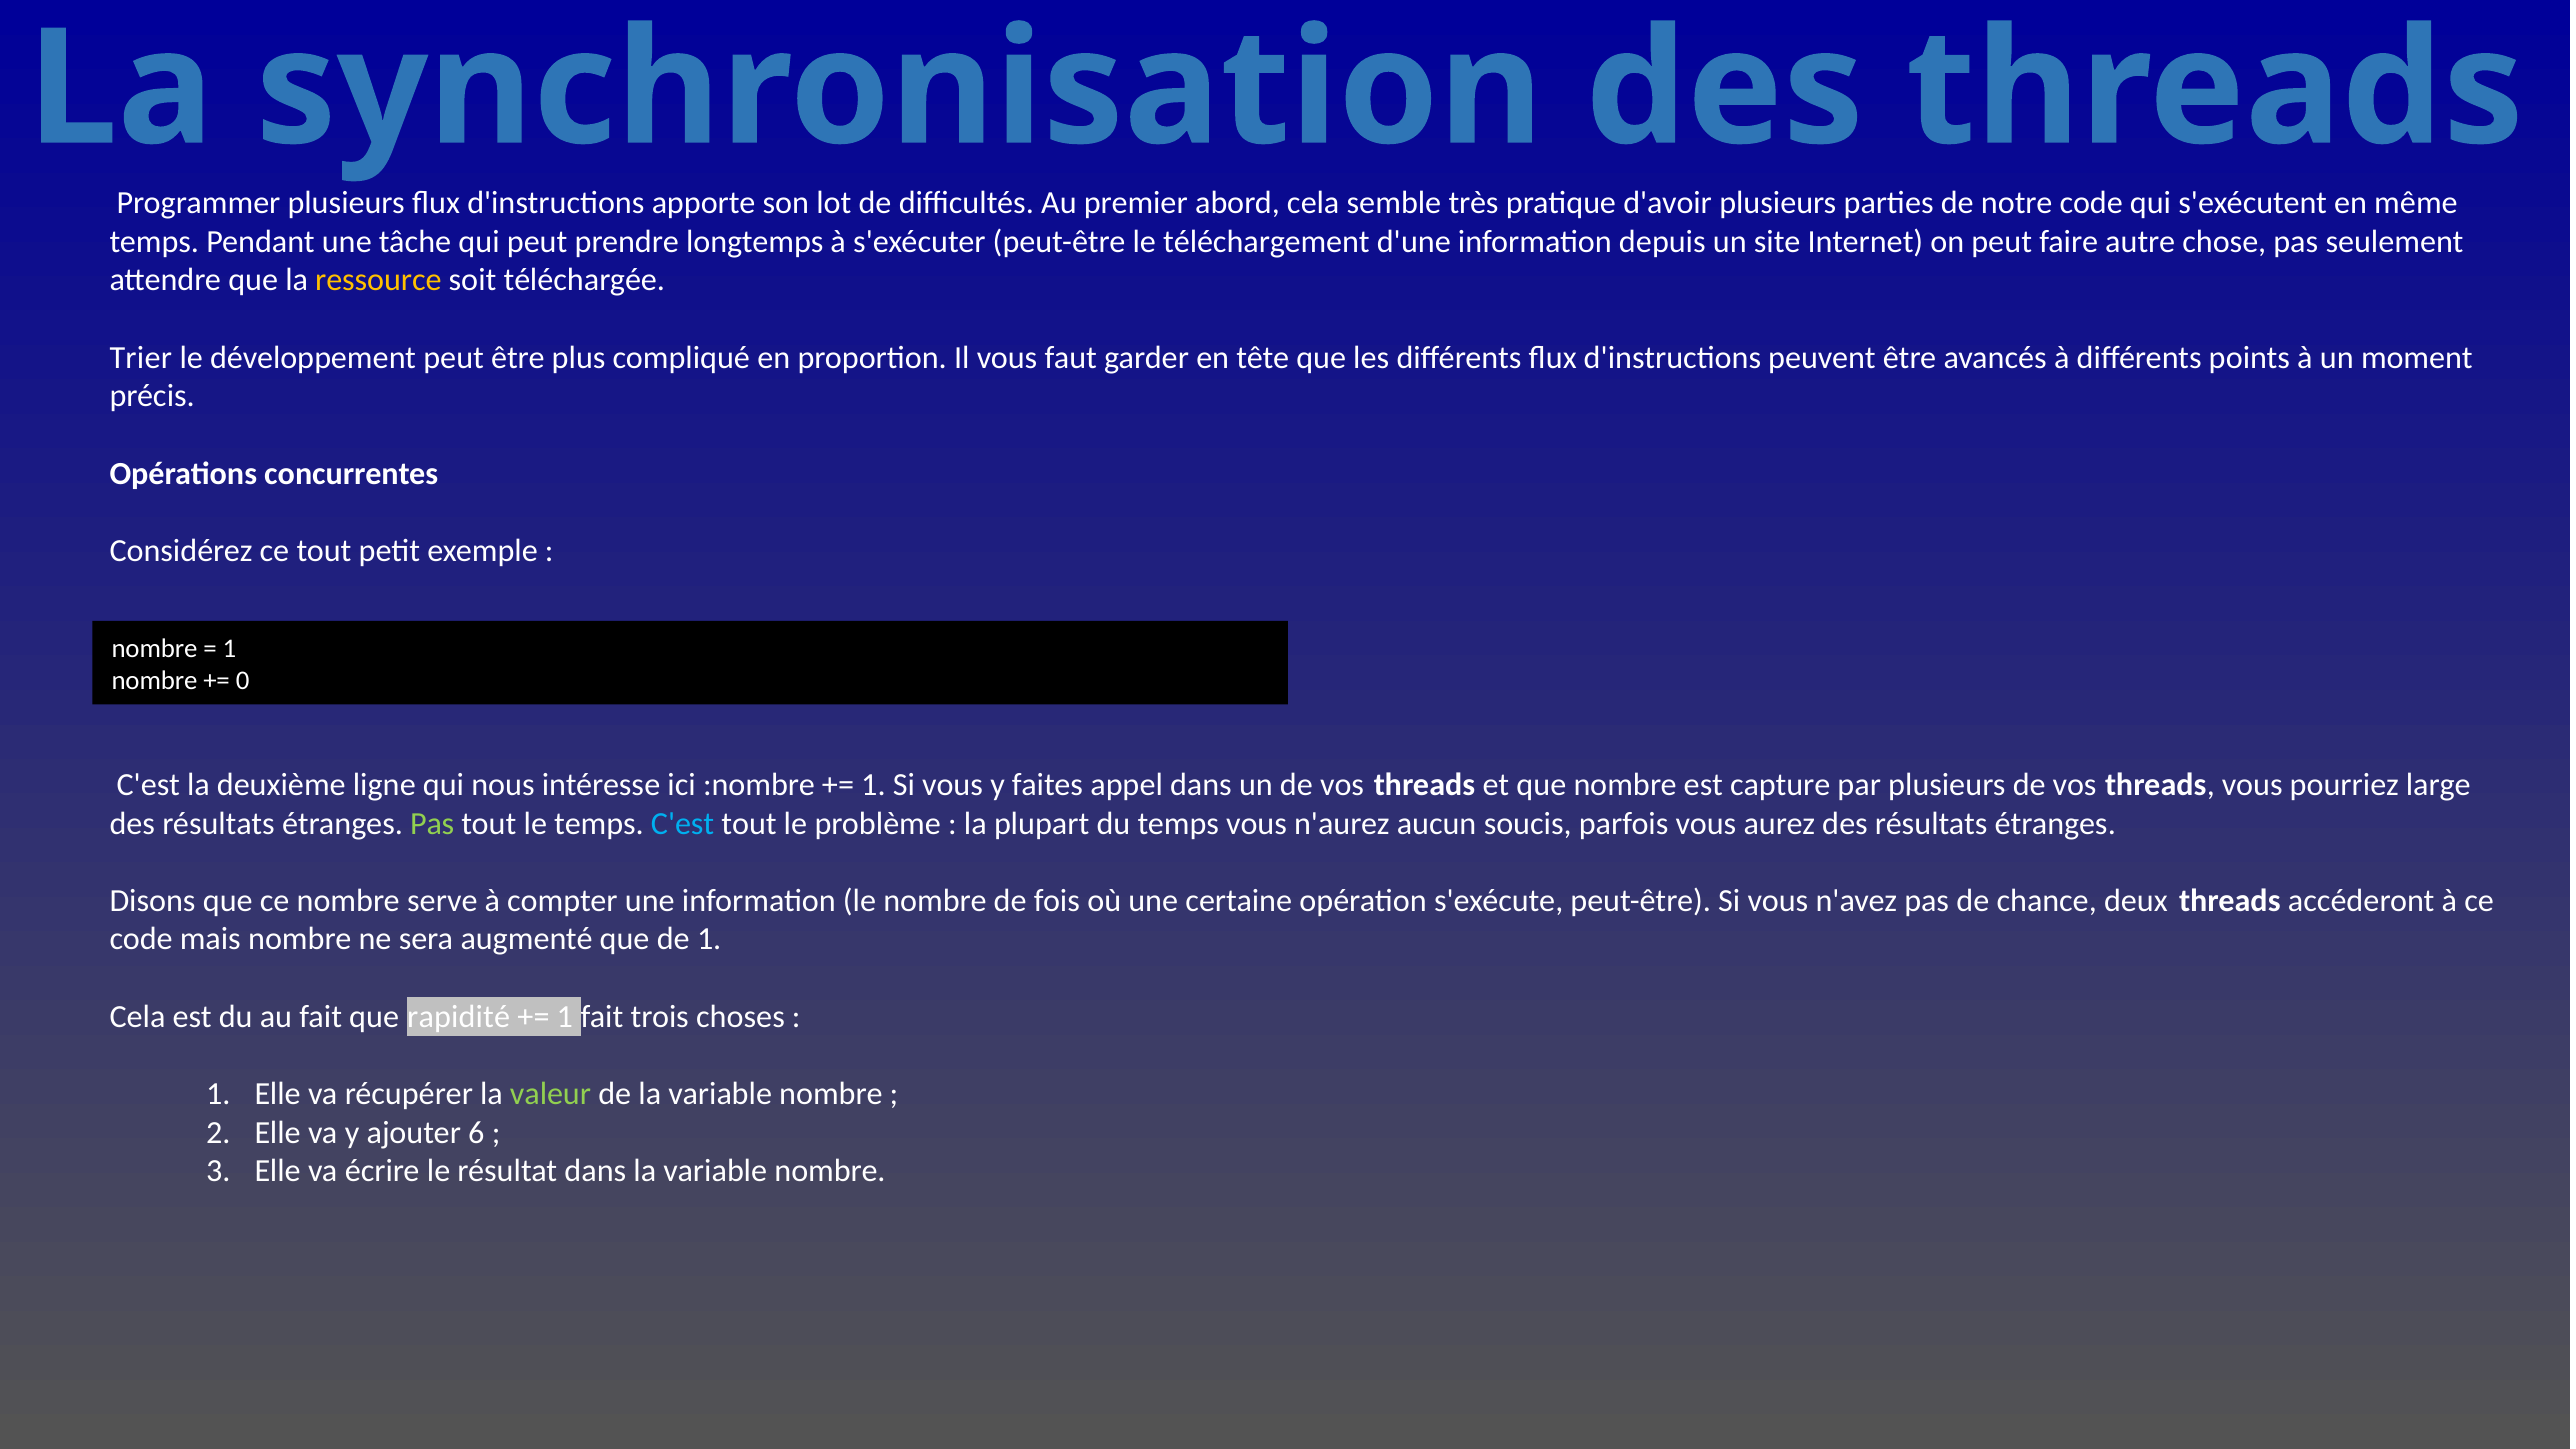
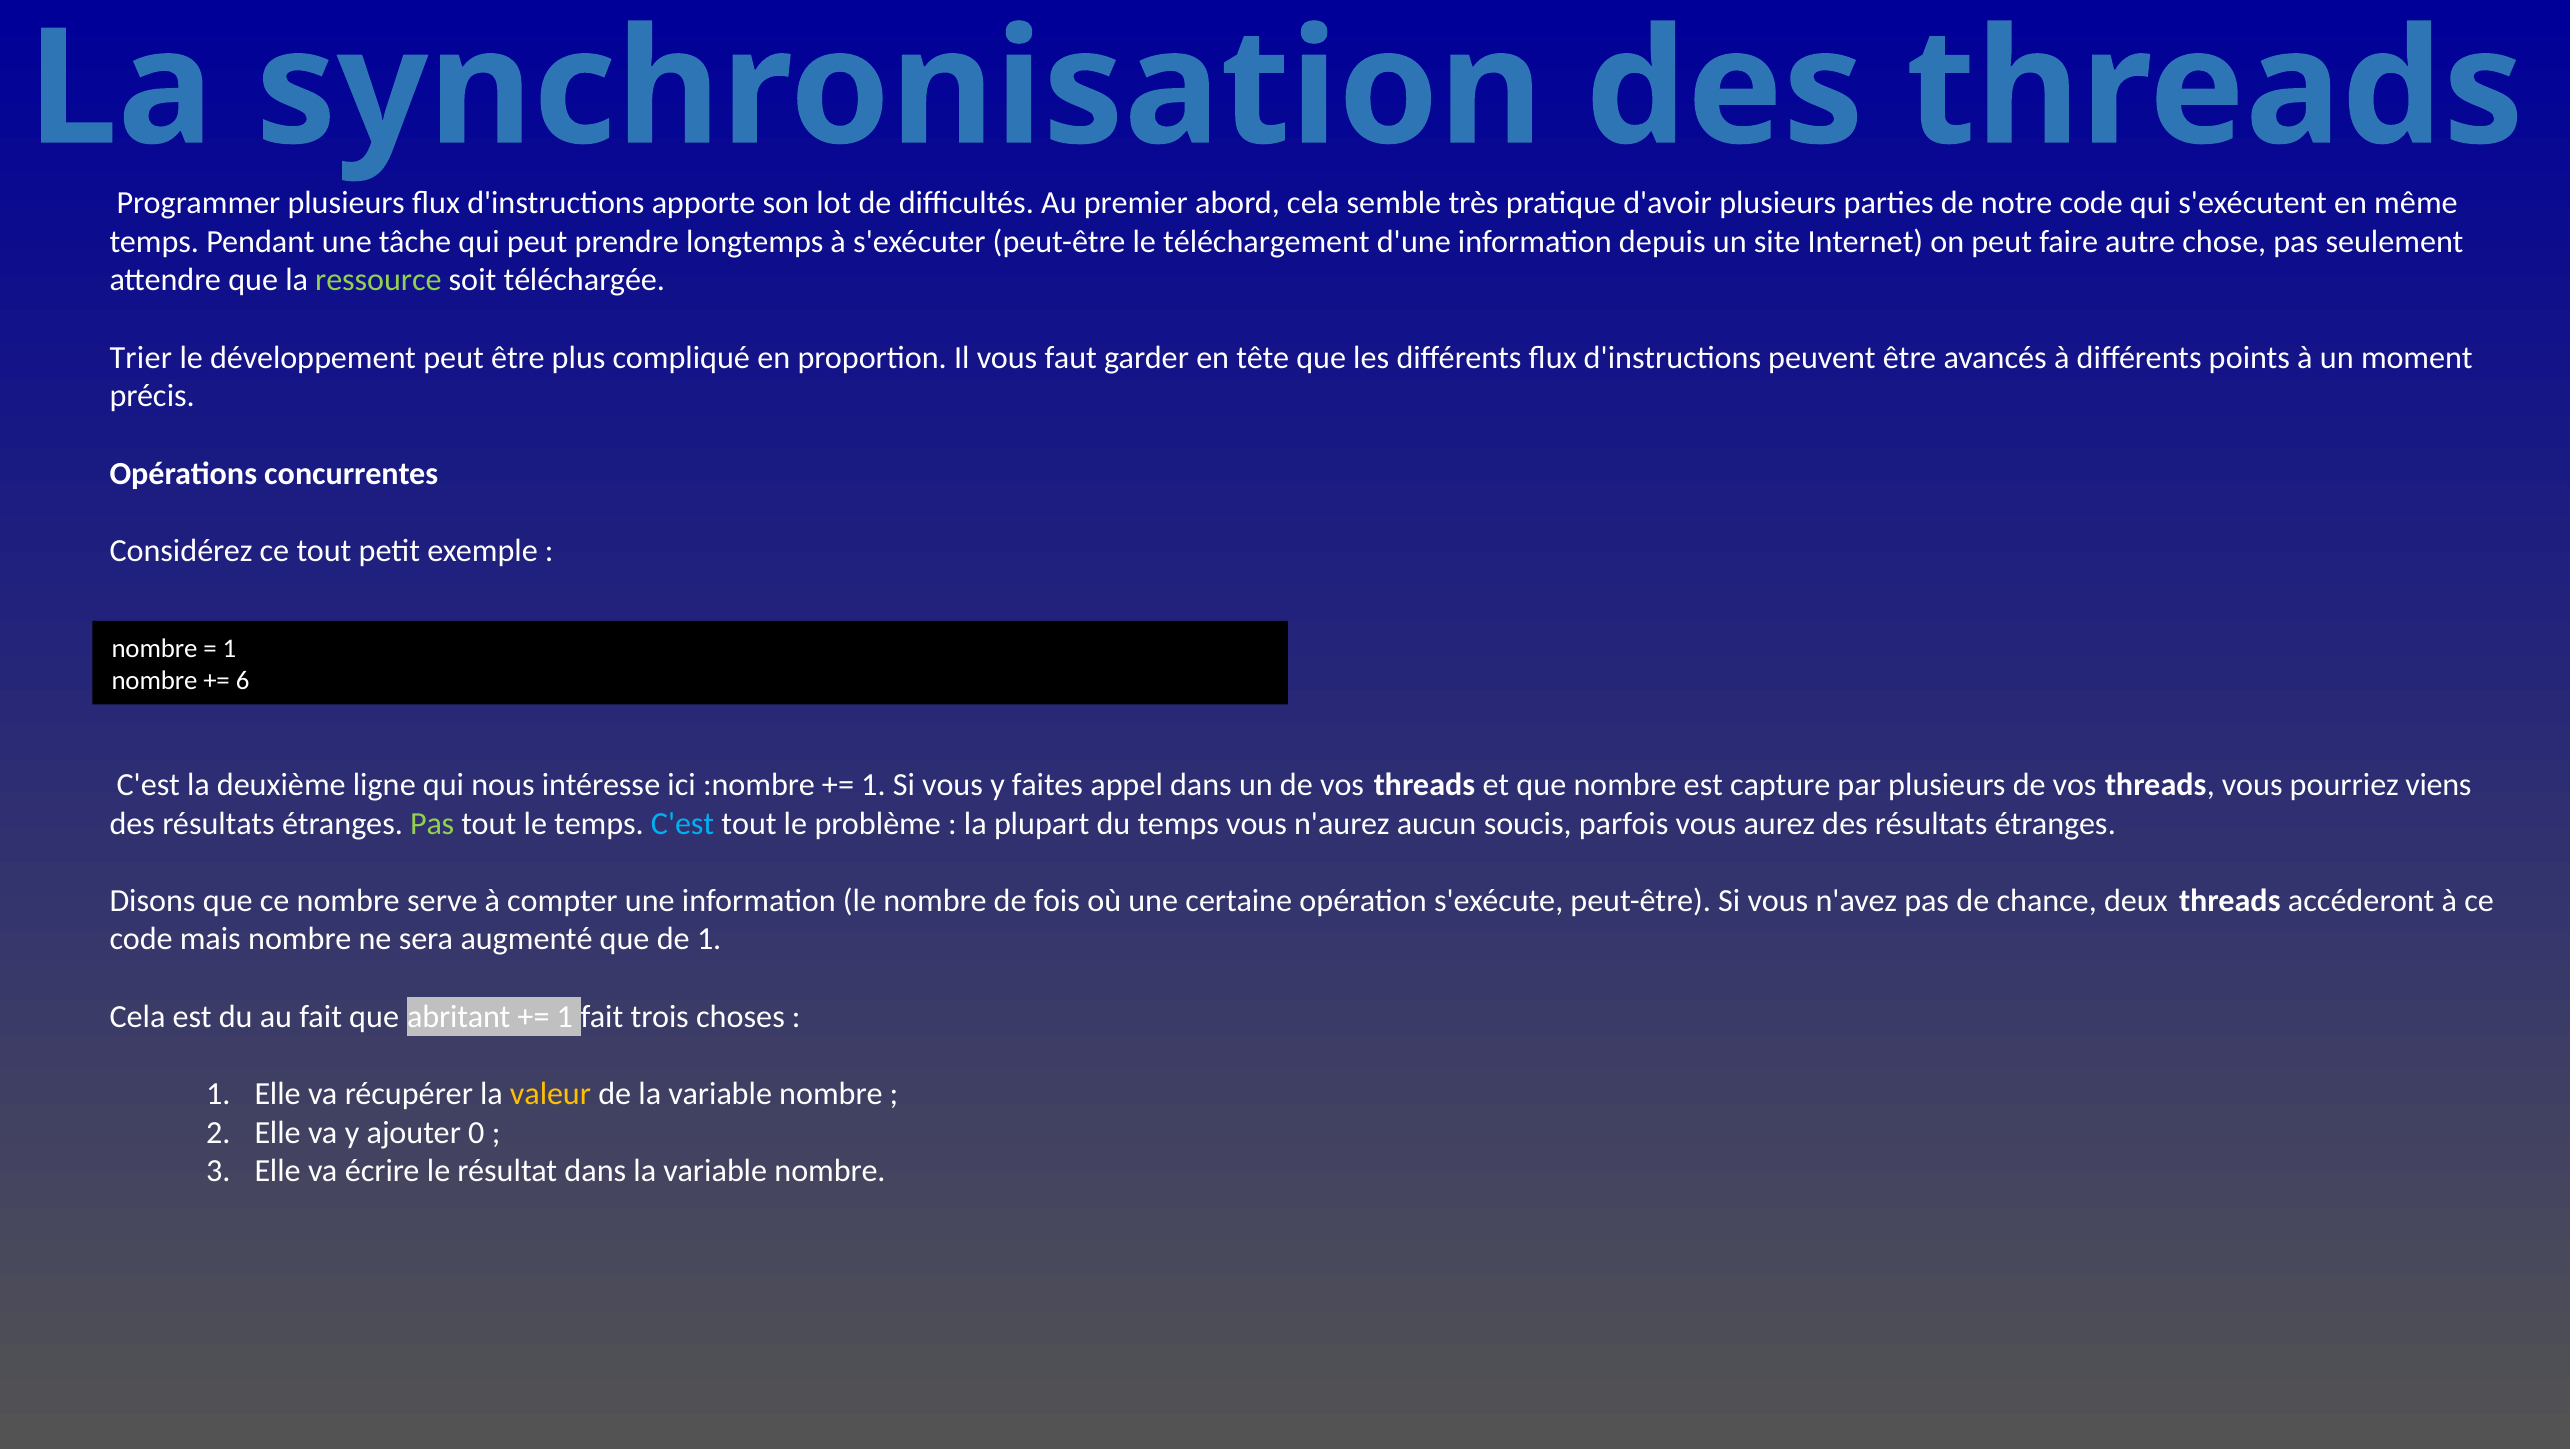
ressource colour: yellow -> light green (378, 280)
0: 0 -> 6 (243, 681)
large: large -> viens (2438, 785)
rapidité: rapidité -> abritant (459, 1017)
valeur colour: light green -> yellow (550, 1094)
6: 6 -> 0 (476, 1133)
